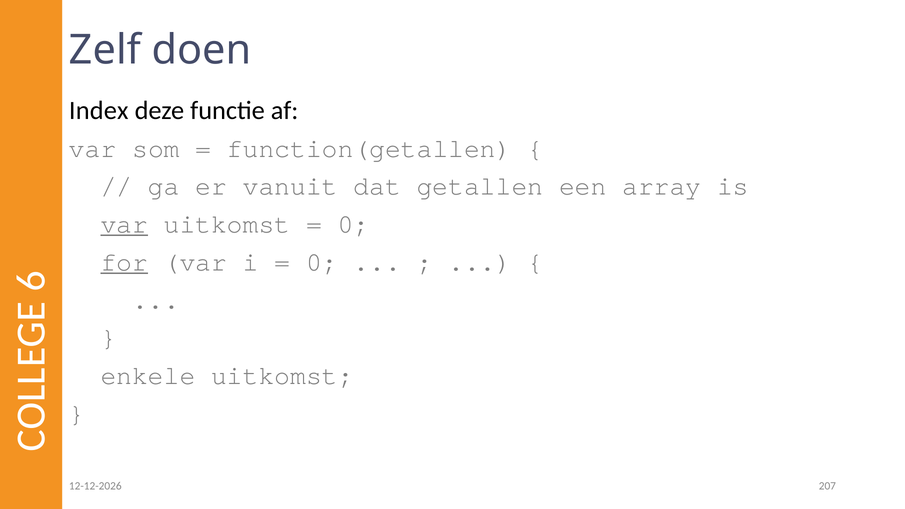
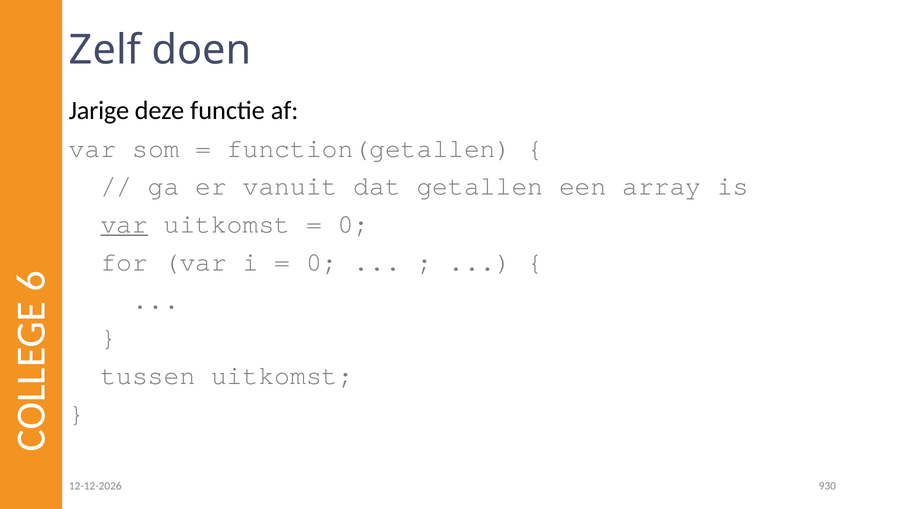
Index: Index -> Jarige (99, 110)
for underline: present -> none (124, 262)
enkele: enkele -> tussen (148, 376)
207: 207 -> 930 (827, 486)
